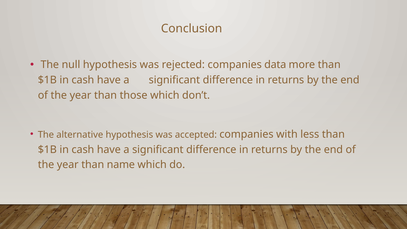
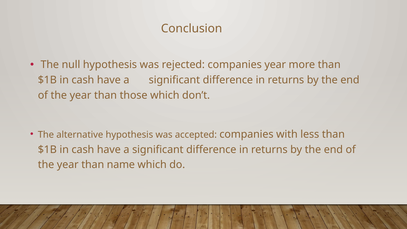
companies data: data -> year (275, 65)
